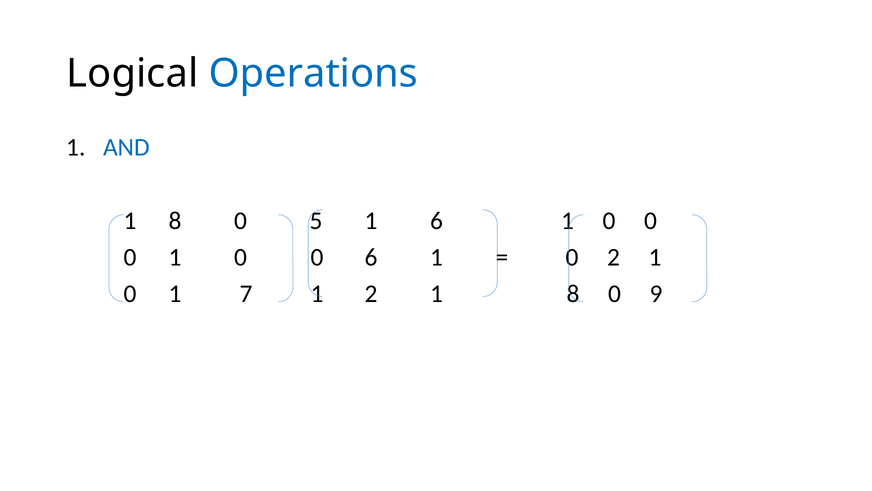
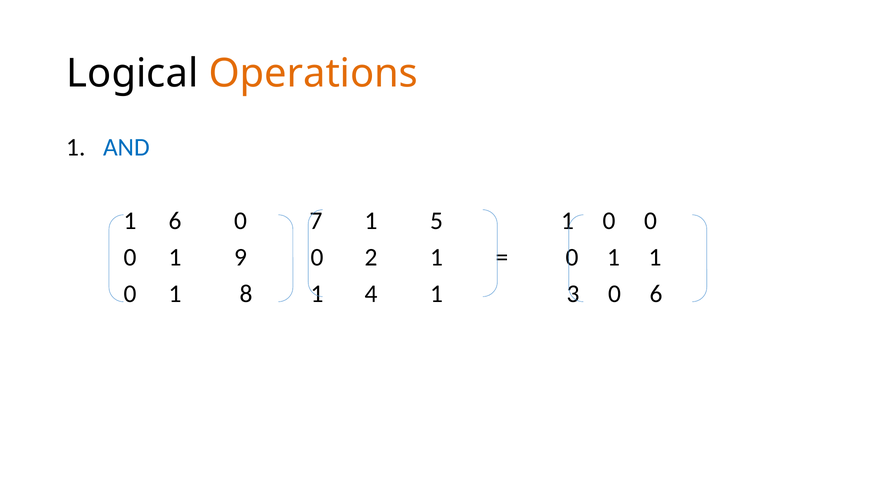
Operations colour: blue -> orange (313, 73)
8: 8 -> 6 (175, 221)
5: 5 -> 7 (316, 221)
1 6: 6 -> 5 (437, 221)
0 1 0: 0 -> 9 (241, 257)
0 6: 6 -> 2 (371, 257)
2: 2 -> 1 (614, 257)
7: 7 -> 8 (246, 294)
1 2: 2 -> 4 (371, 294)
8: 8 -> 3 (573, 294)
0 9: 9 -> 6 (656, 294)
